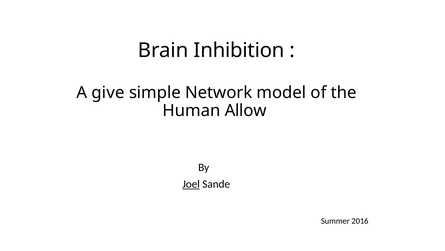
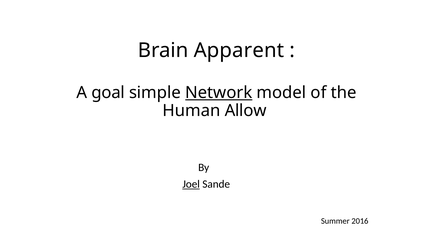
Inhibition: Inhibition -> Apparent (239, 50)
give: give -> goal (108, 92)
Network underline: none -> present (219, 92)
